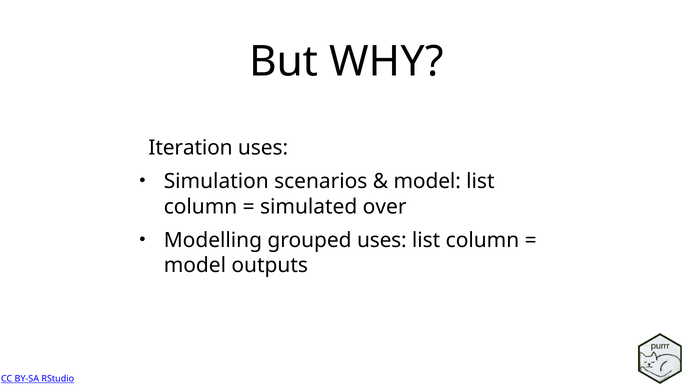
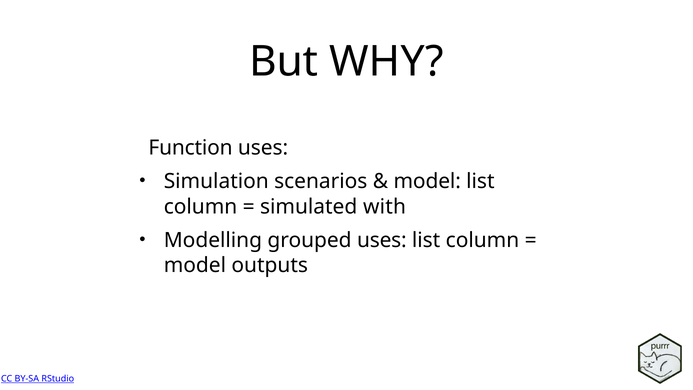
Iteration: Iteration -> Function (191, 148)
over: over -> with (385, 207)
